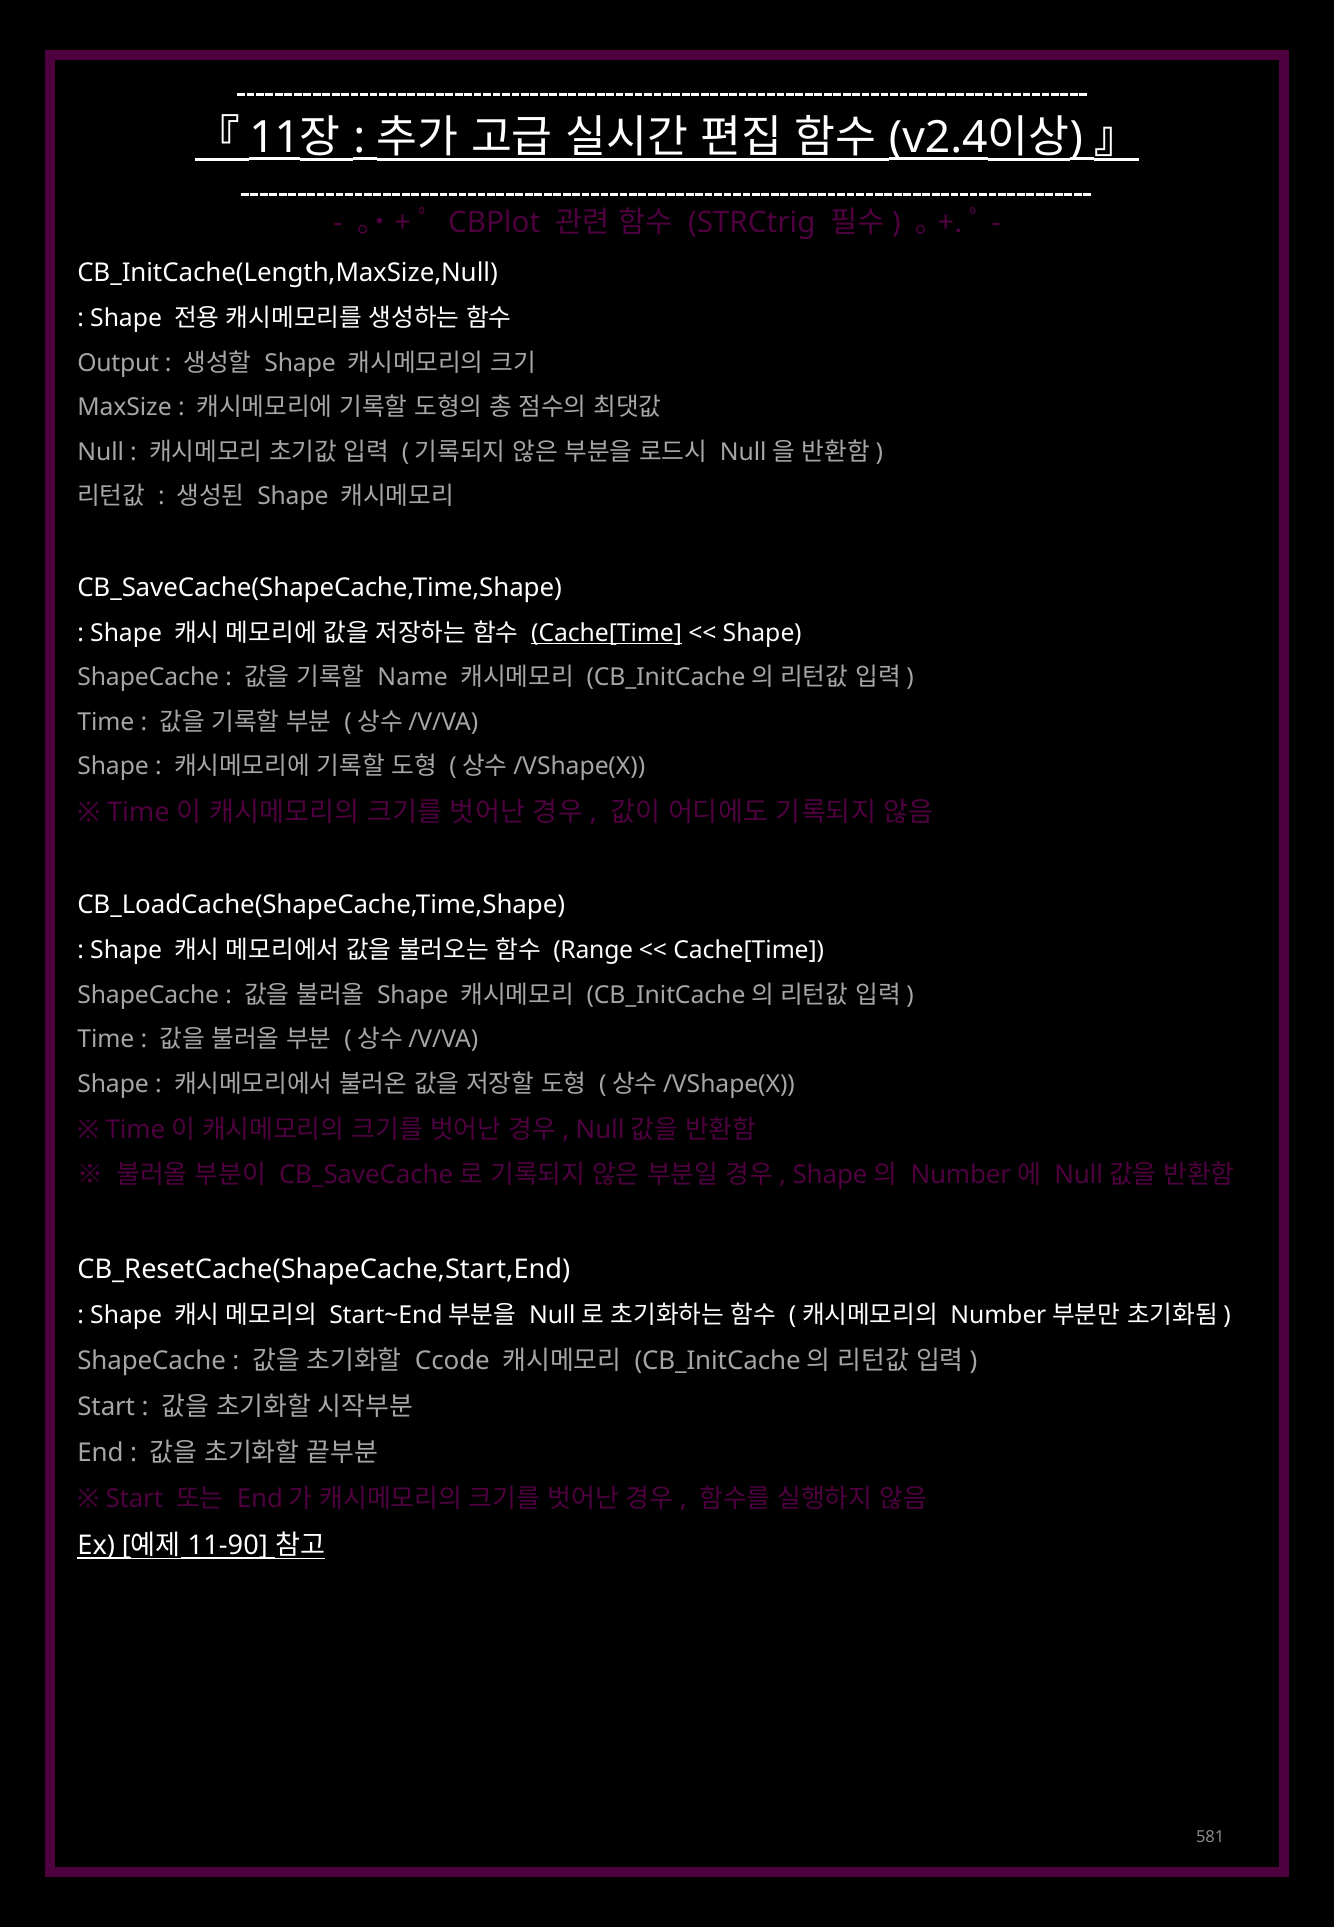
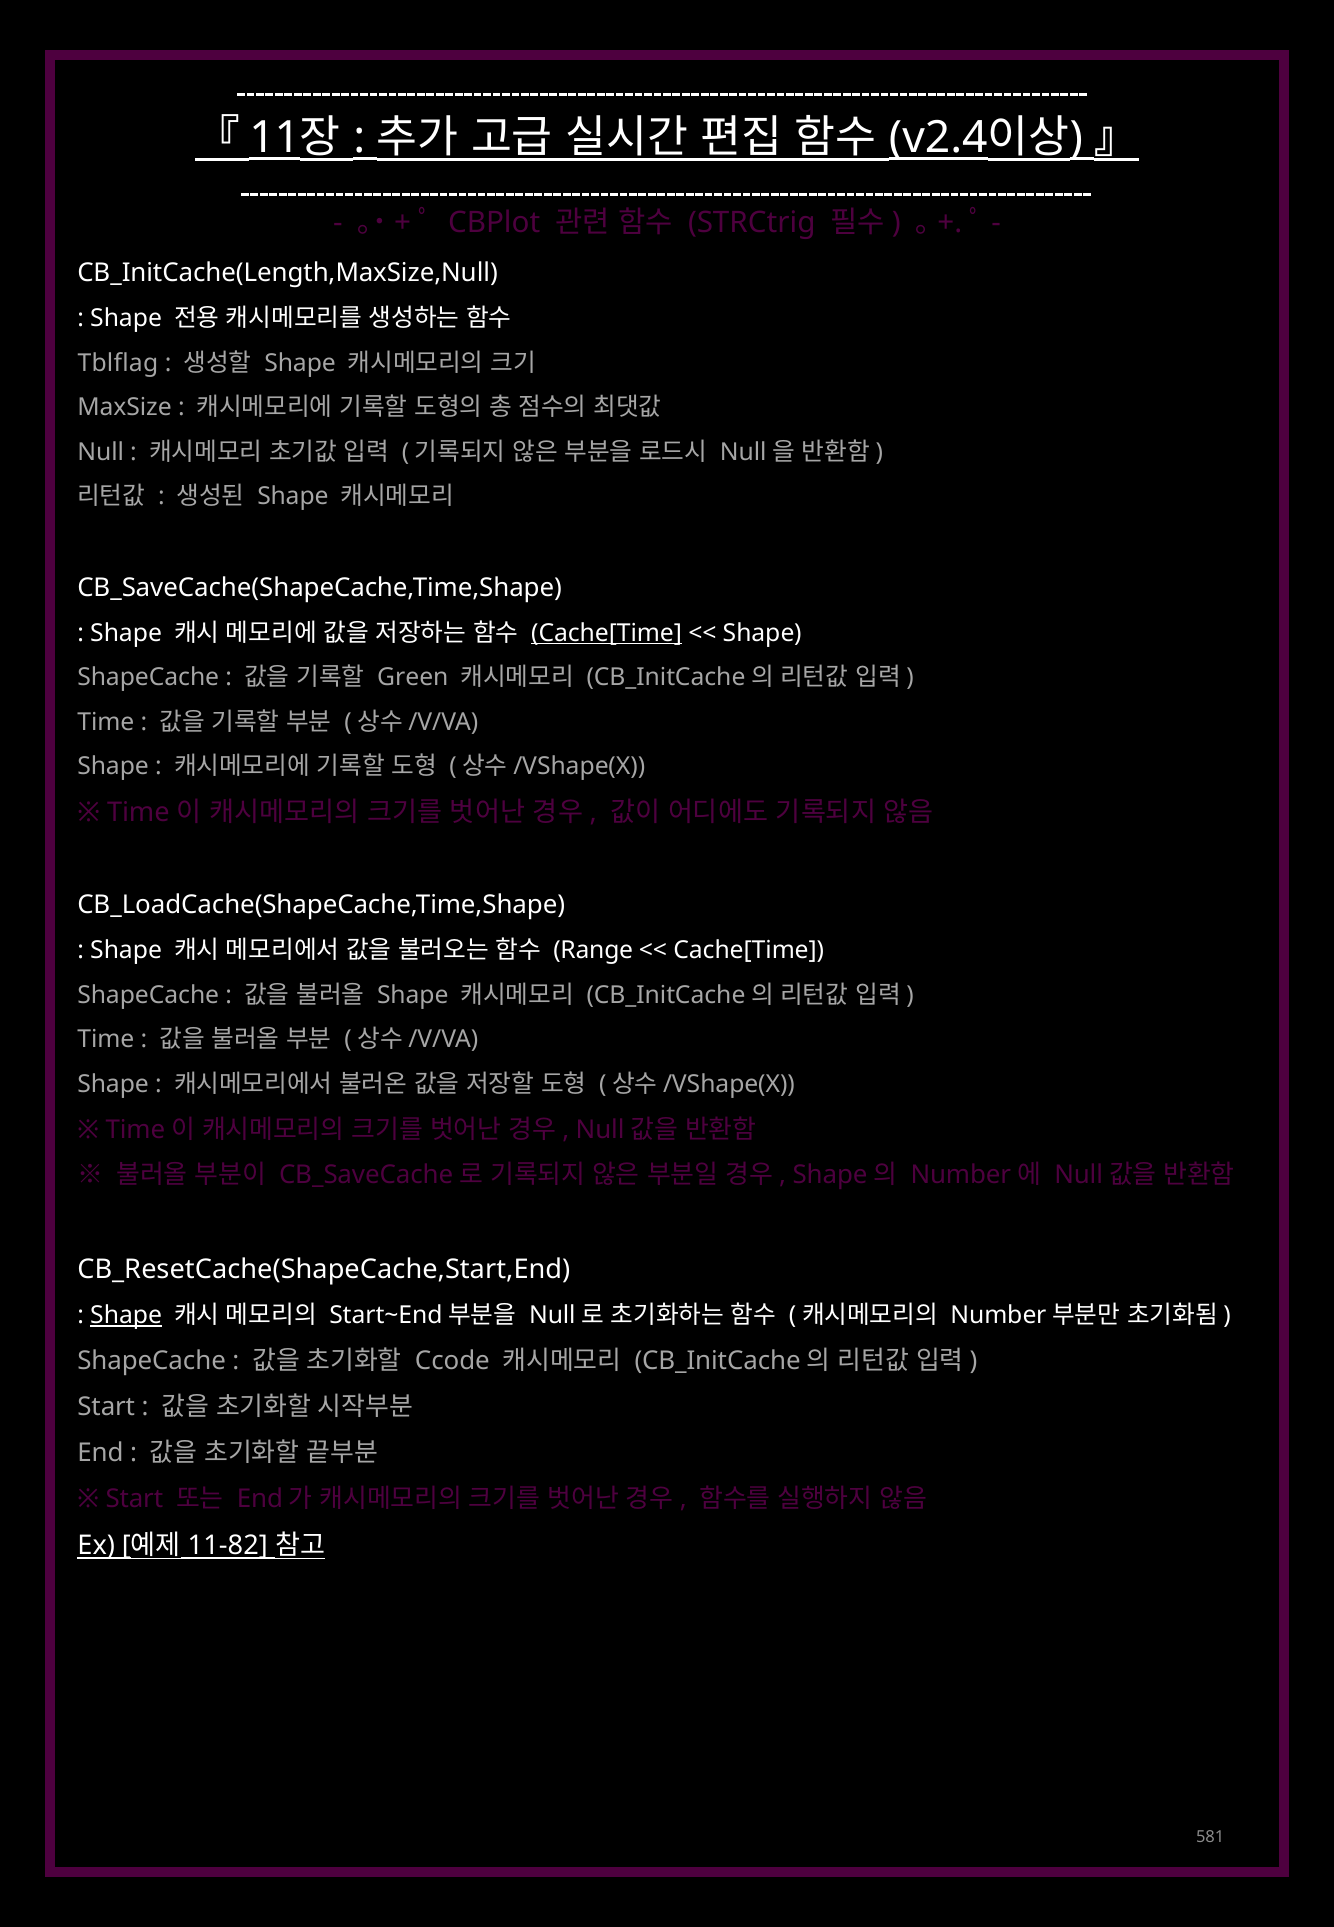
Output: Output -> Tblflag (118, 363)
Name: Name -> Green (413, 678)
Shape underline: none -> present (126, 1315)
11-90: 11-90 -> 11-82 (228, 1545)
